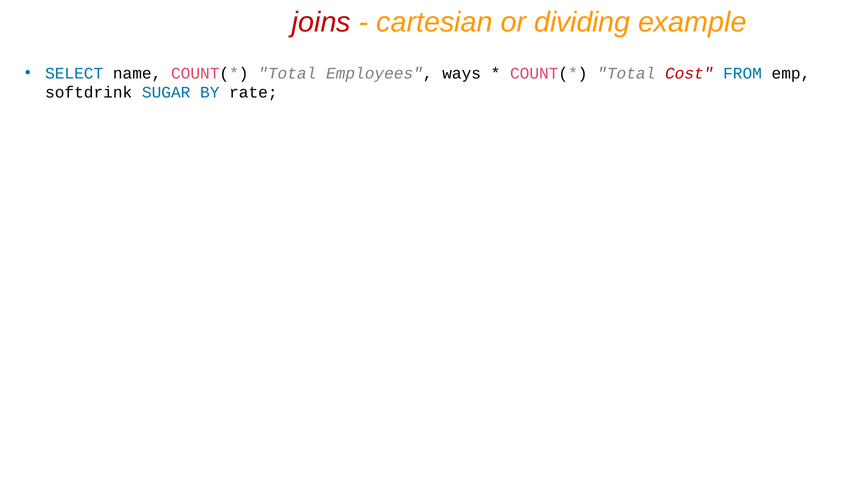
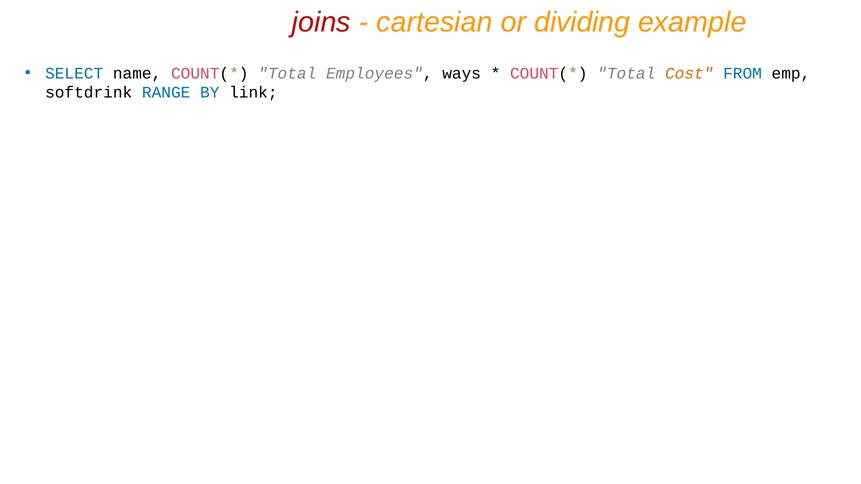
Cost colour: red -> orange (689, 73)
SUGAR: SUGAR -> RANGE (166, 93)
rate: rate -> link (253, 93)
